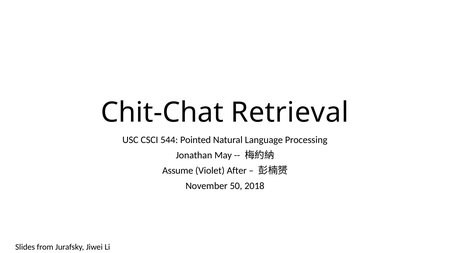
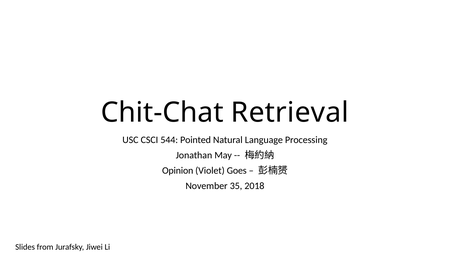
Assume: Assume -> Opinion (178, 171)
After: After -> Goes (237, 171)
50: 50 -> 35 (236, 186)
